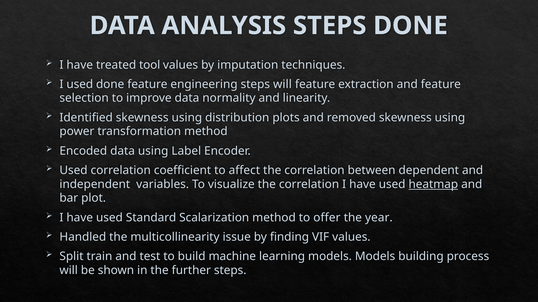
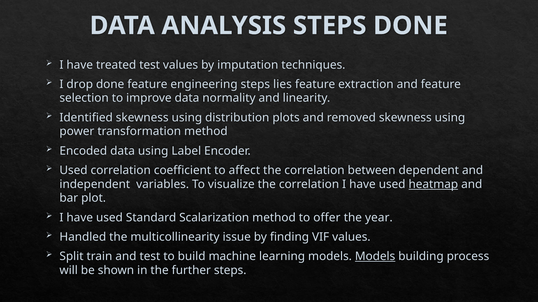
treated tool: tool -> test (150, 65)
I used: used -> drop (80, 84)
steps will: will -> lies (282, 84)
Models underline: none -> present (375, 257)
